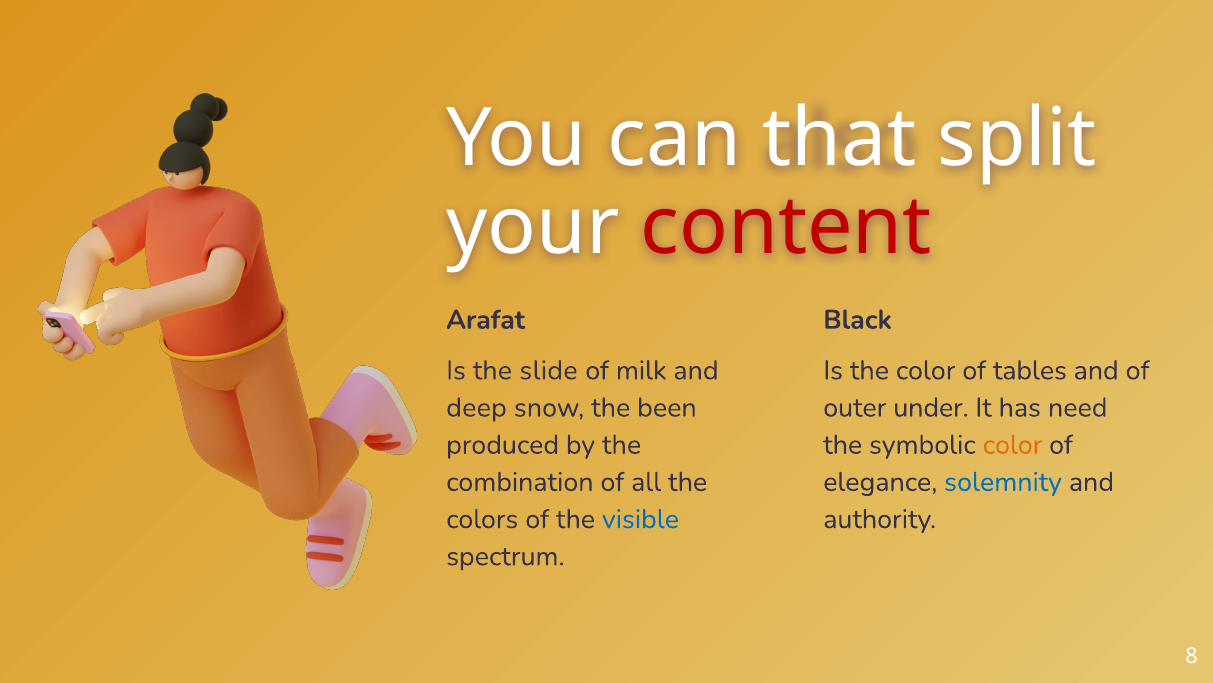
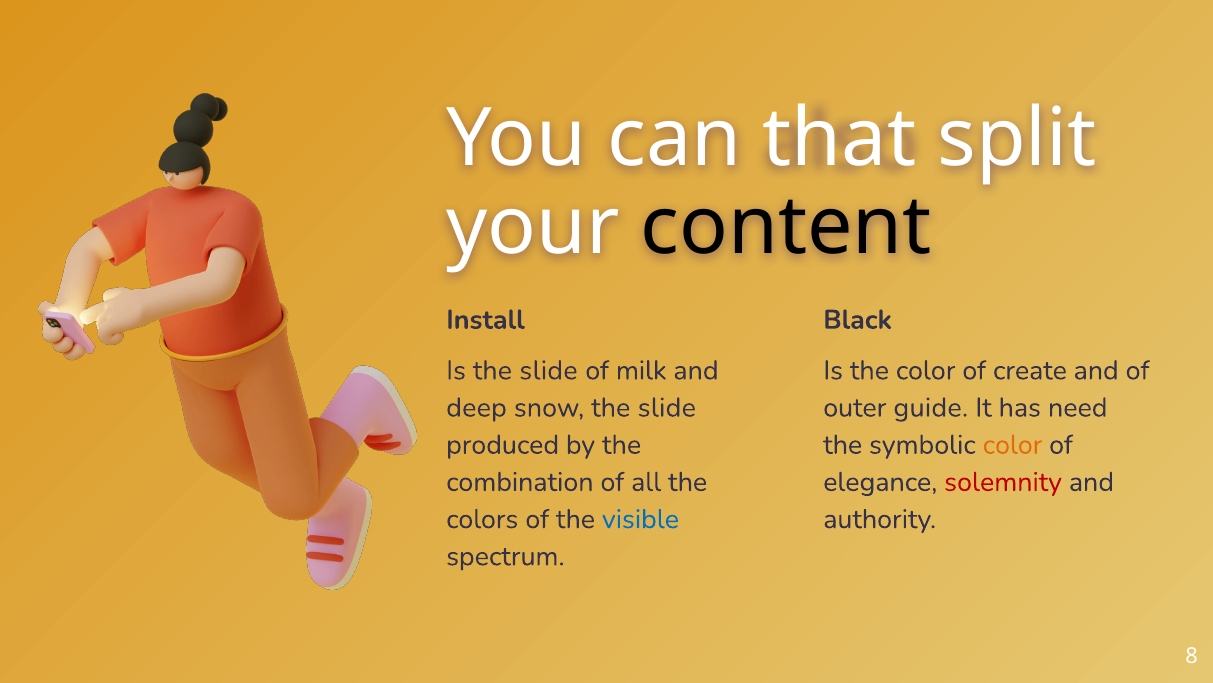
content colour: red -> black (786, 226)
Arafat: Arafat -> Install (485, 319)
tables: tables -> create (1030, 370)
snow the been: been -> slide (667, 407)
under: under -> guide (931, 407)
solemnity colour: blue -> red (1003, 482)
